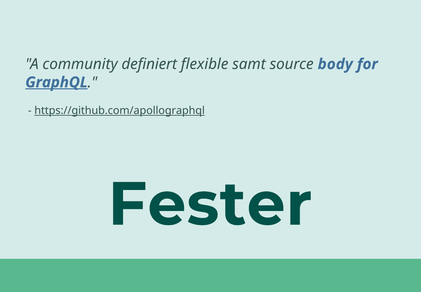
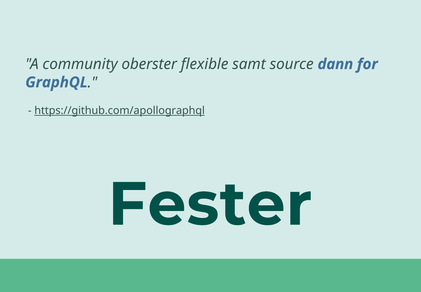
definiert: definiert -> oberster (149, 64)
body: body -> dann (335, 64)
GraphQL underline: present -> none (56, 82)
